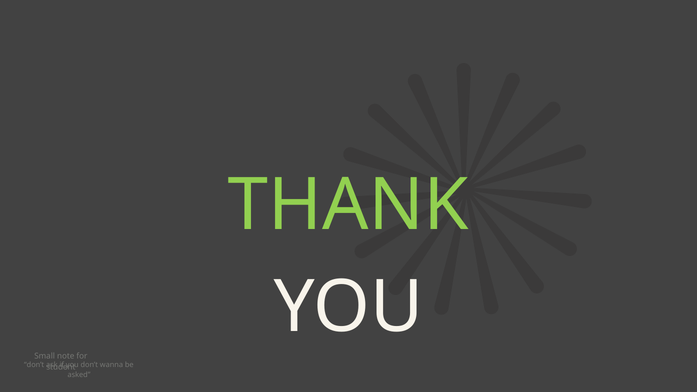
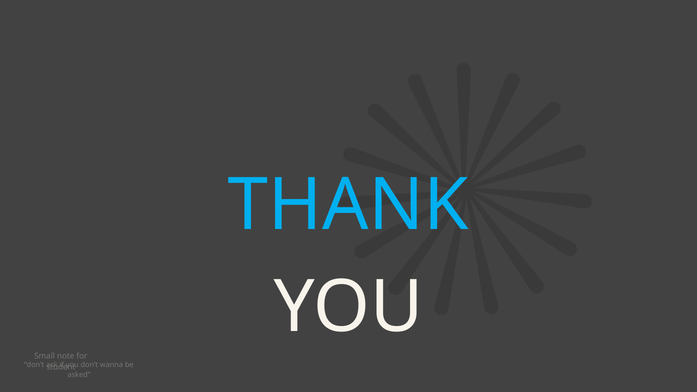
THANK colour: light green -> light blue (348, 205)
